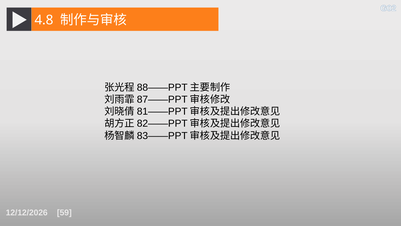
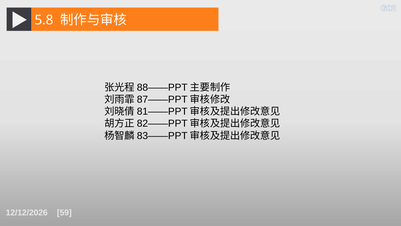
4.8: 4.8 -> 5.8 (44, 20)
